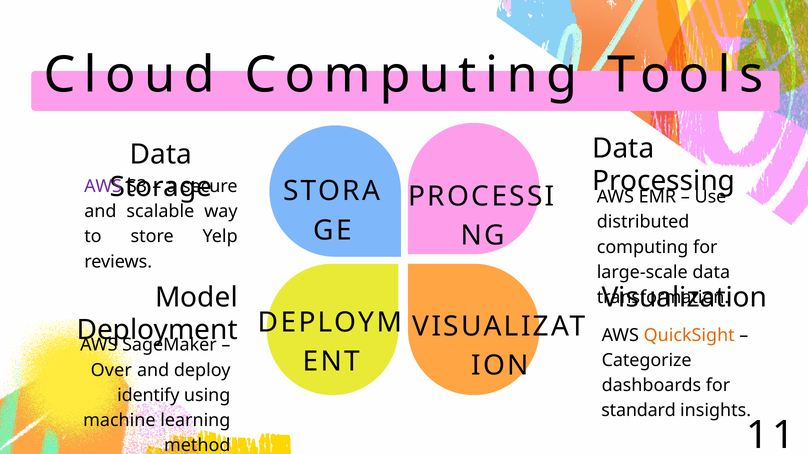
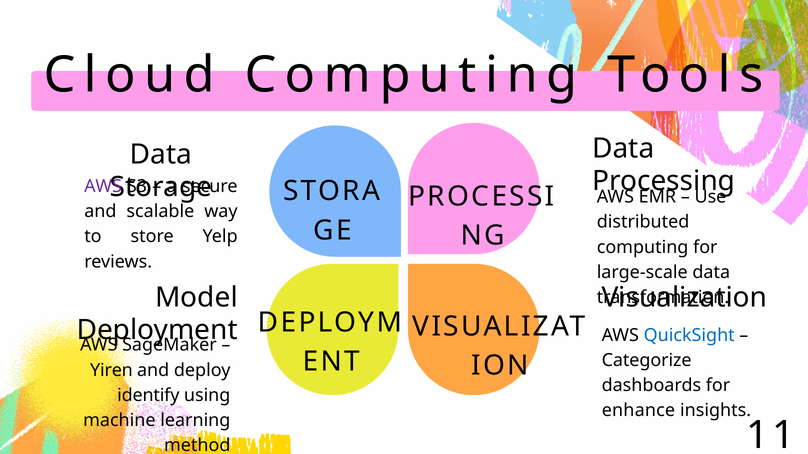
QuickSight colour: orange -> blue (689, 335)
Over: Over -> Yiren (111, 370)
standard: standard -> enhance (638, 411)
